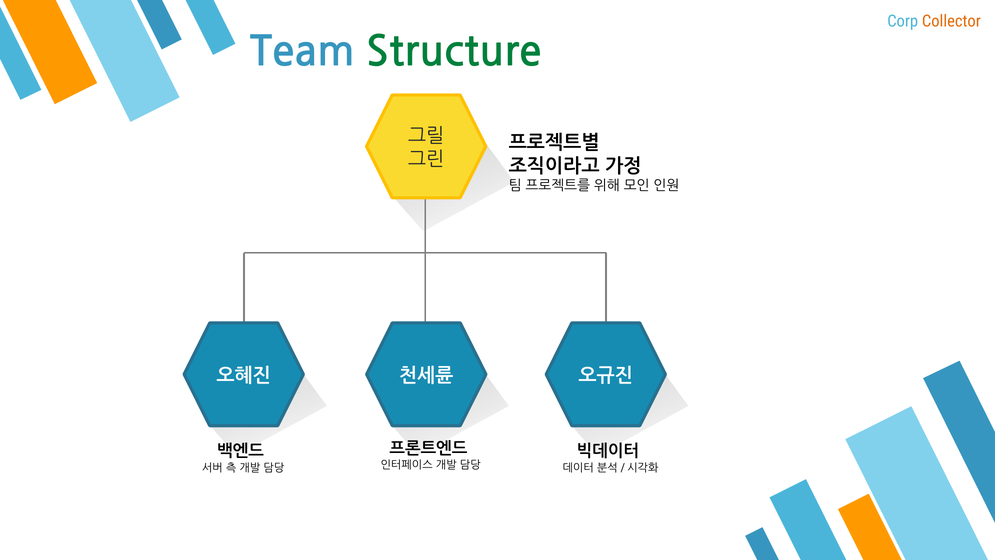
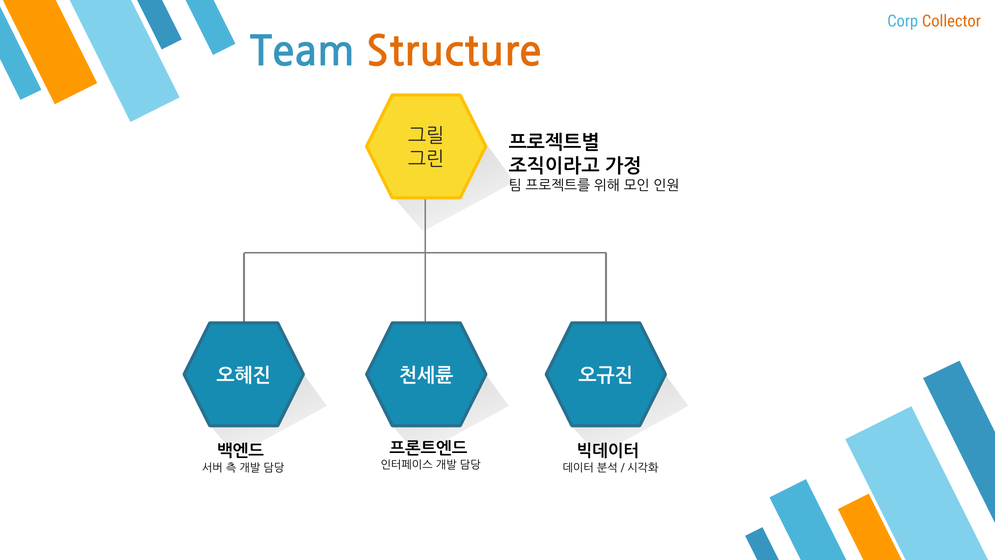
Structure colour: green -> orange (454, 52)
